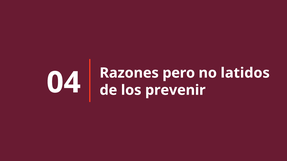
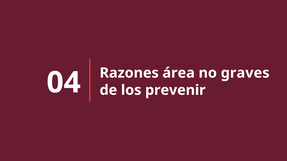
pero: pero -> área (179, 73)
latidos: latidos -> graves (245, 73)
